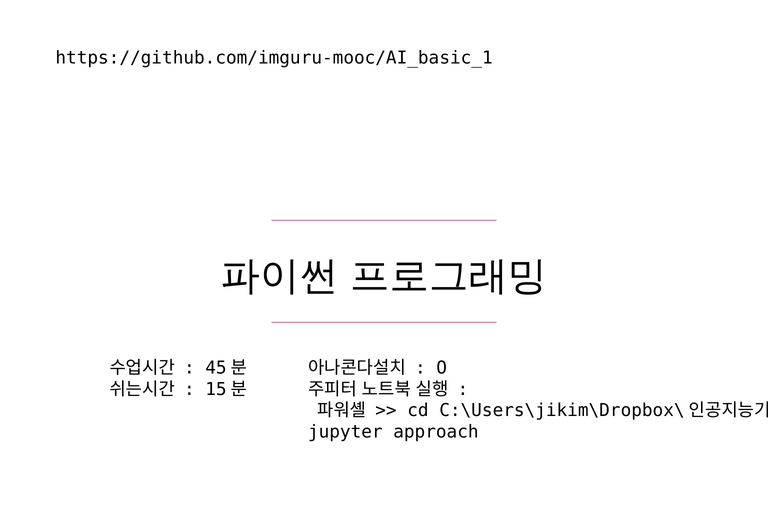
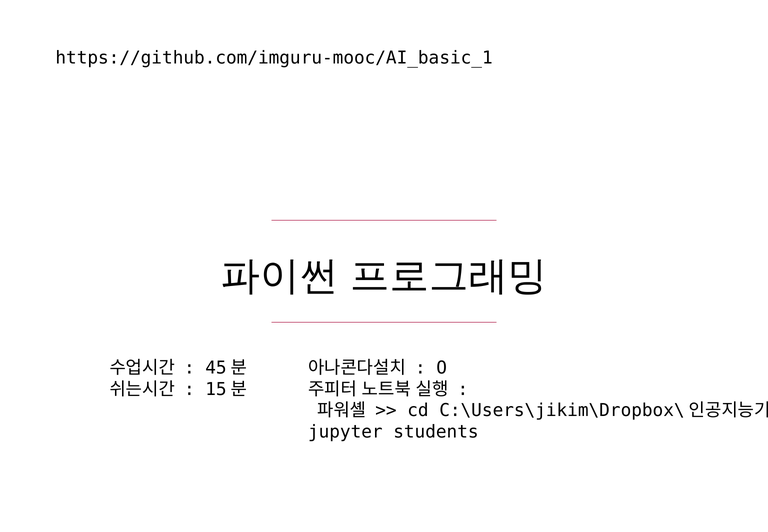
approach: approach -> students (436, 432)
